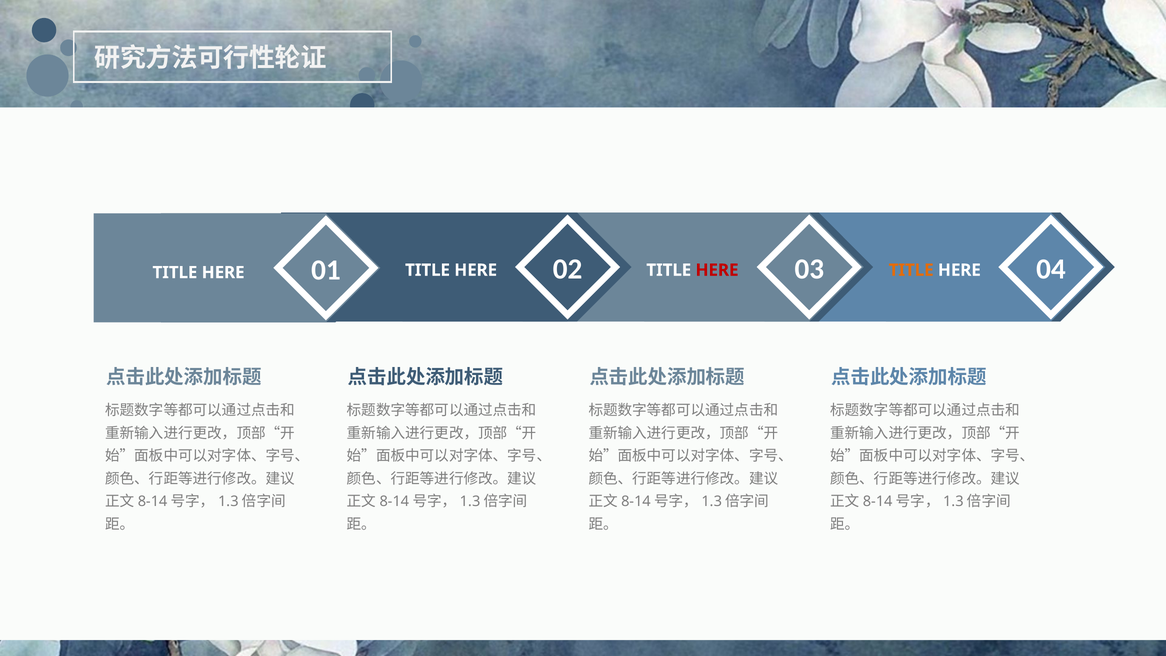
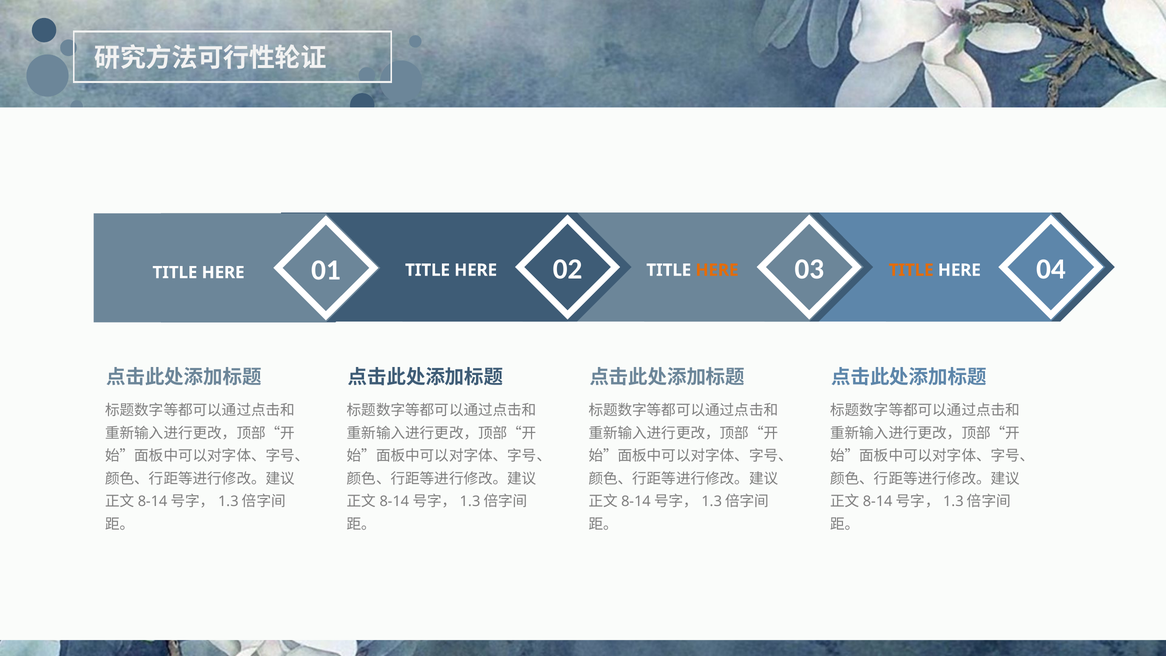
HERE colour: red -> orange (717, 270)
